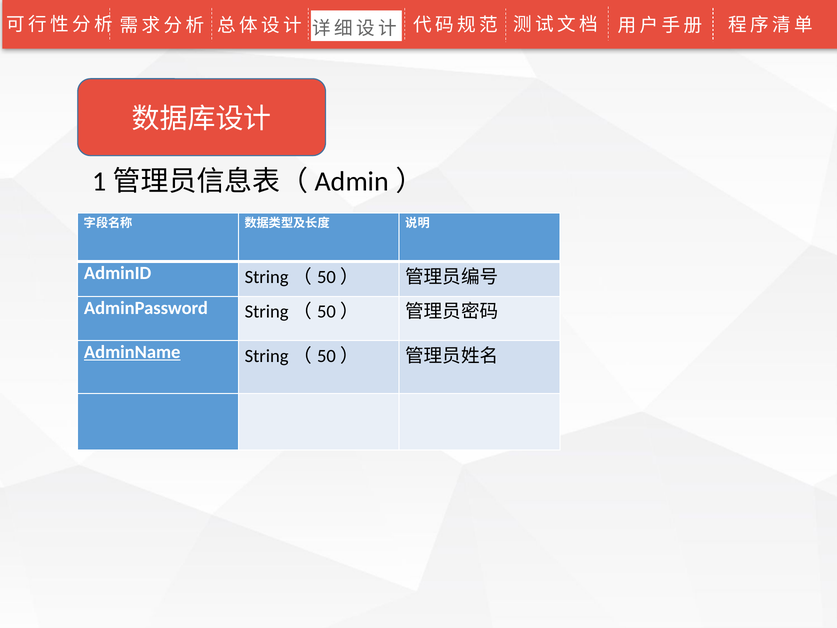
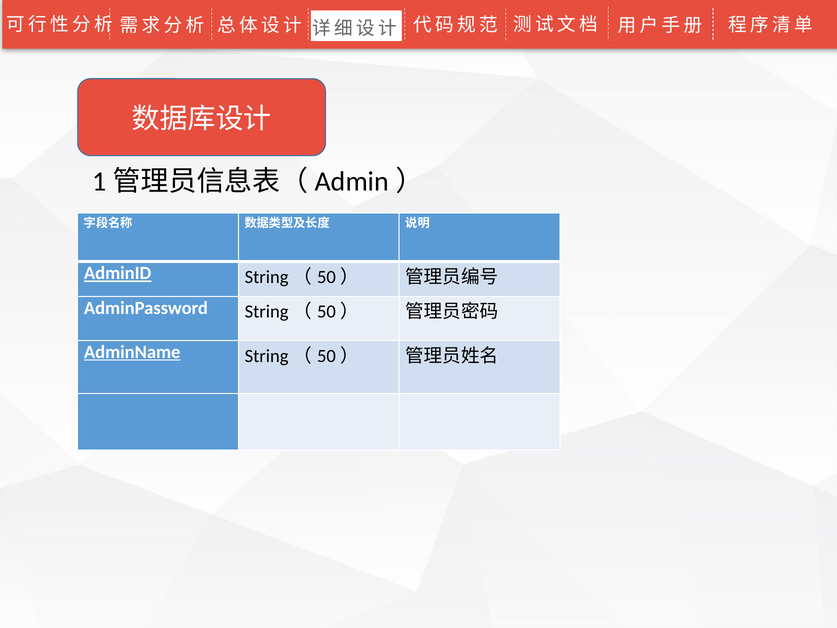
AdminID underline: none -> present (118, 273)
